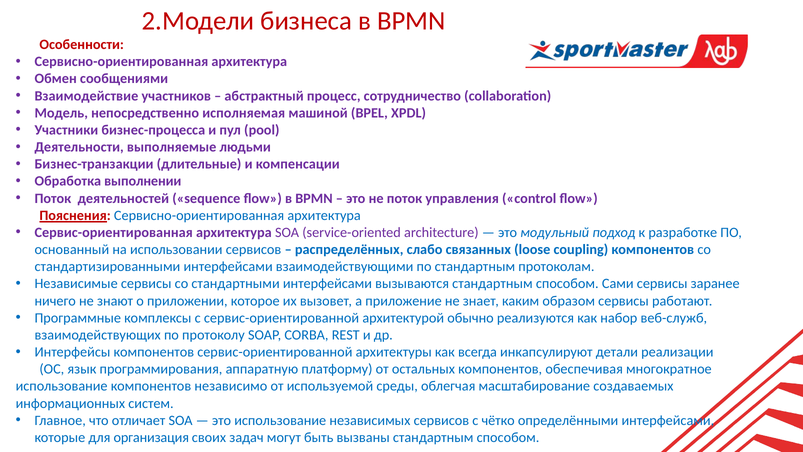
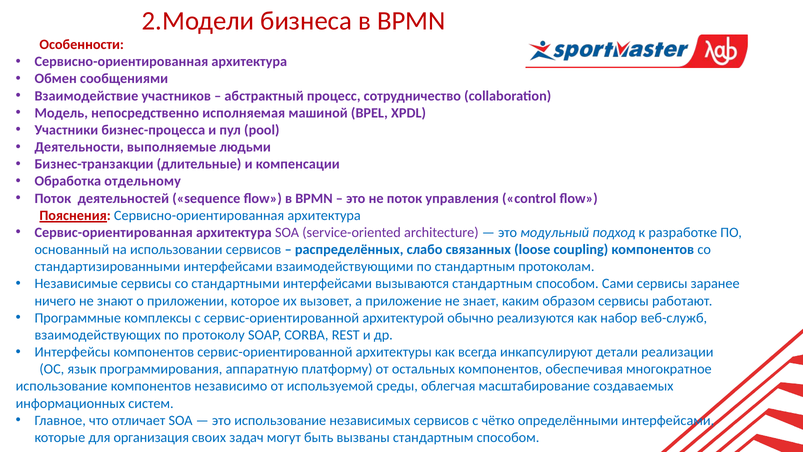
выполнении: выполнении -> отдельному (143, 181)
